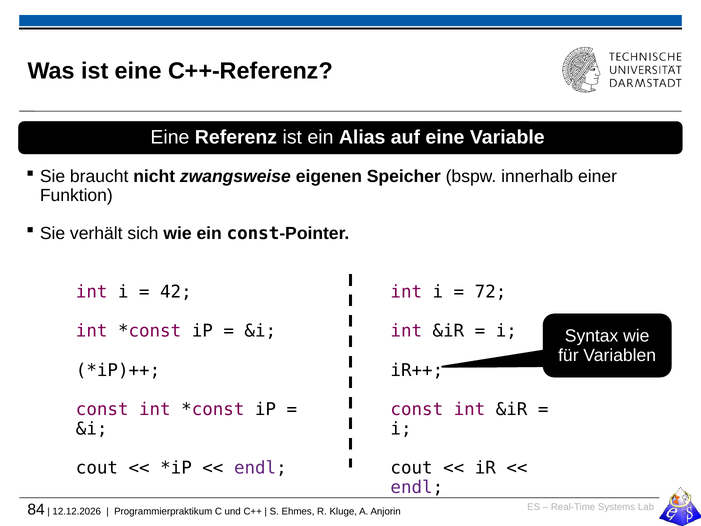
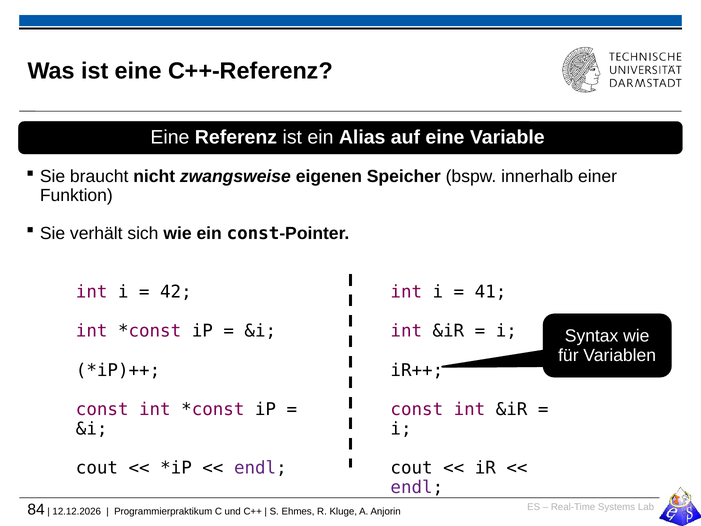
72: 72 -> 41 (491, 292)
